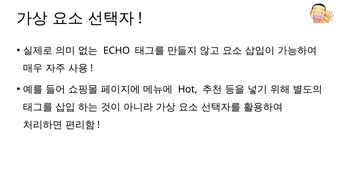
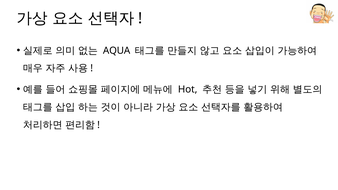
ECHO: ECHO -> AQUA (117, 51)
